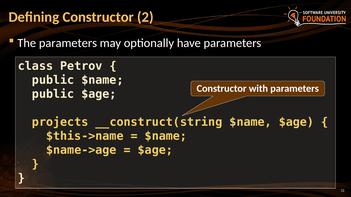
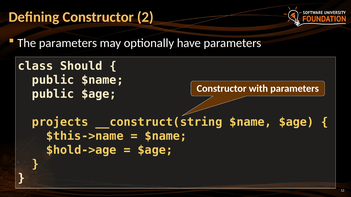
Petrov: Petrov -> Should (81, 66)
$name->age: $name->age -> $hold->age (81, 150)
